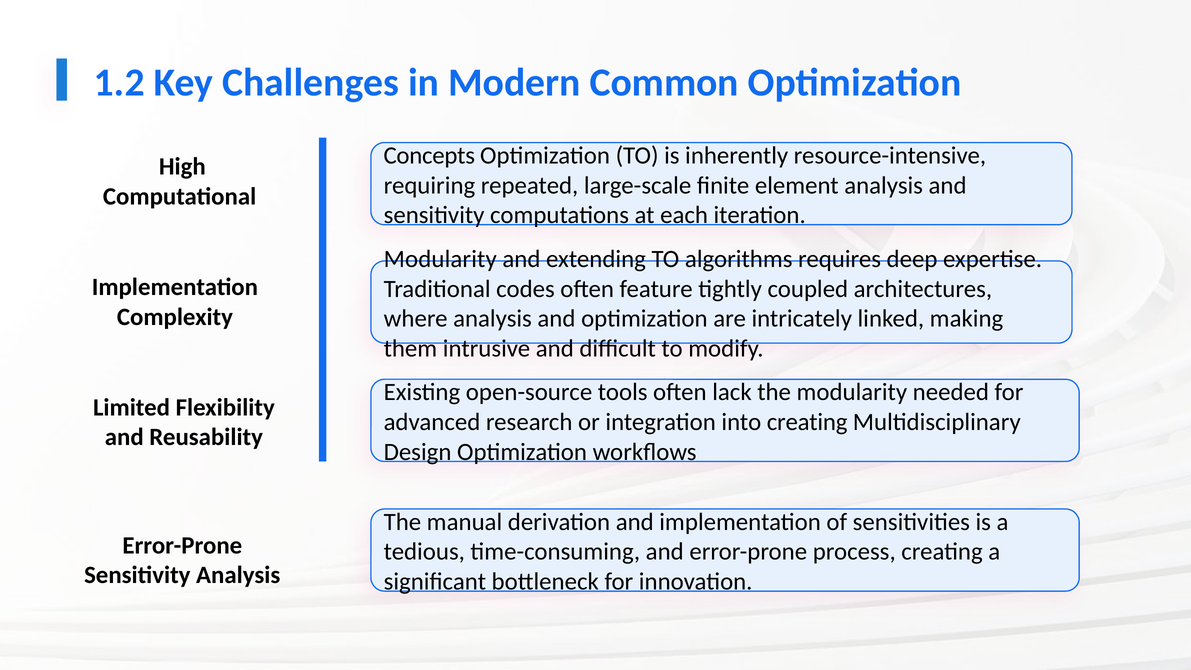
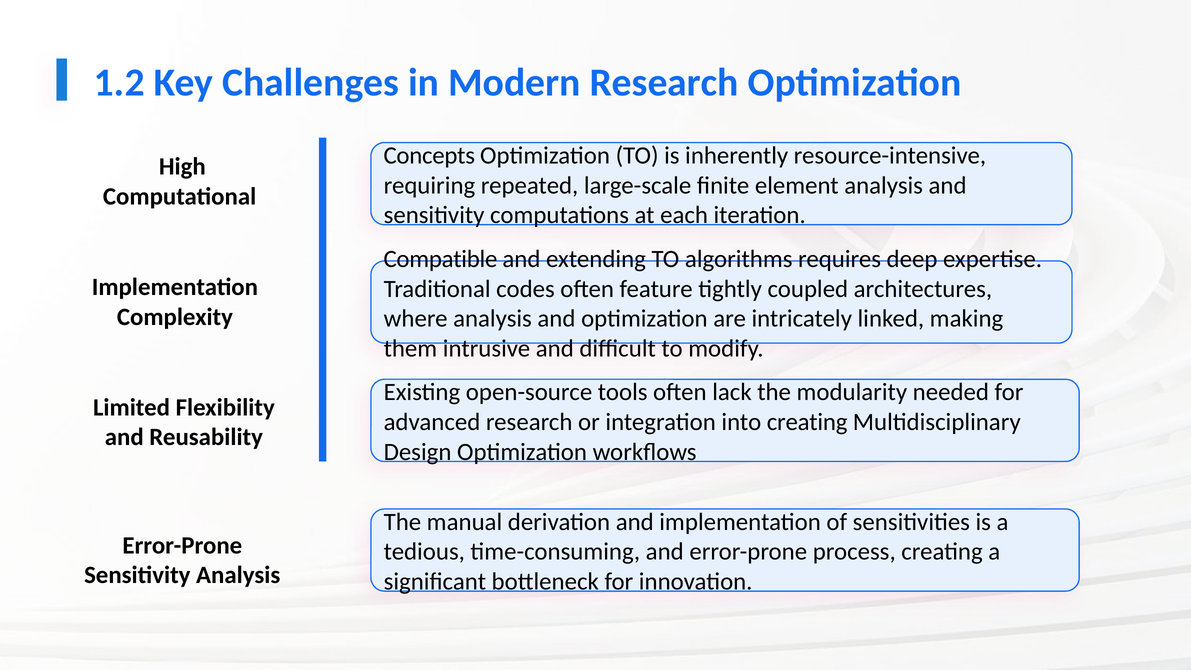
Modern Common: Common -> Research (664, 82)
Modularity: Modularity -> Compatible (440, 259)
